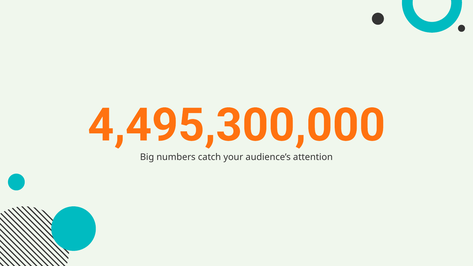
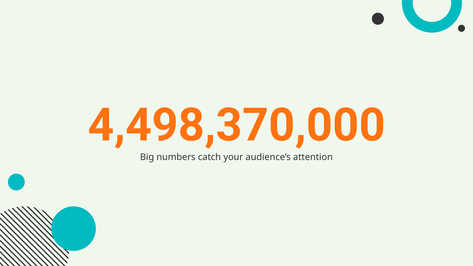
4,495,300,000: 4,495,300,000 -> 4,498,370,000 (237, 125)
